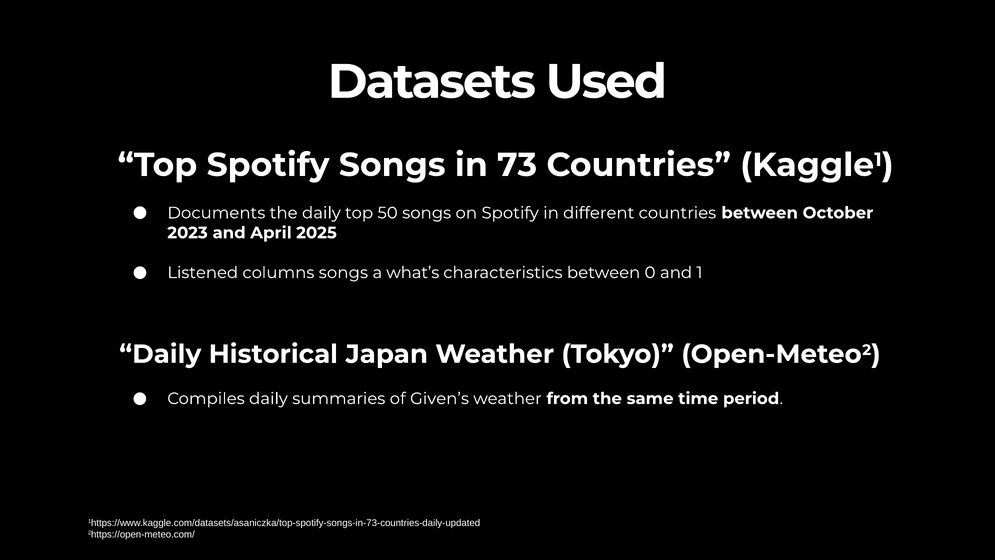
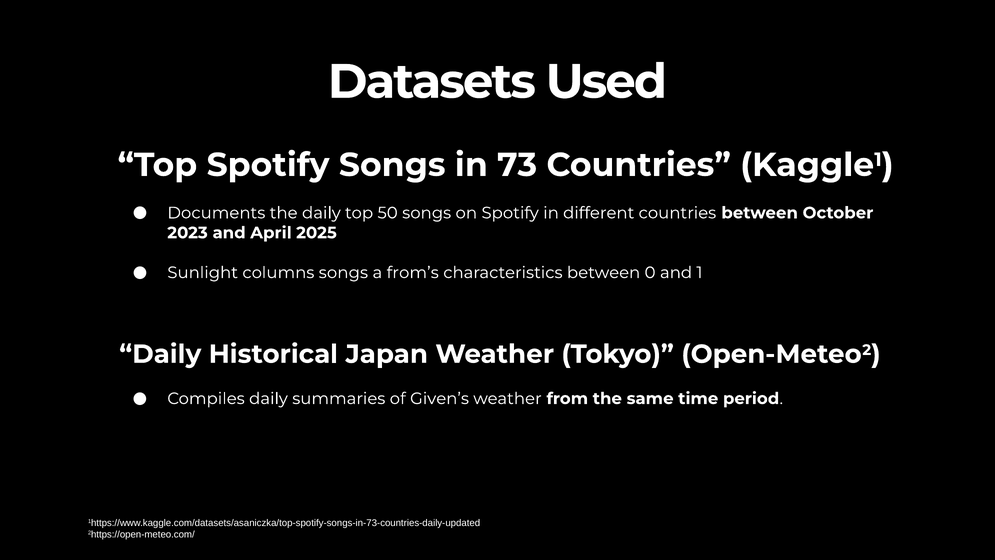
Listened: Listened -> Sunlight (203, 273)
what’s: what’s -> from’s (413, 273)
